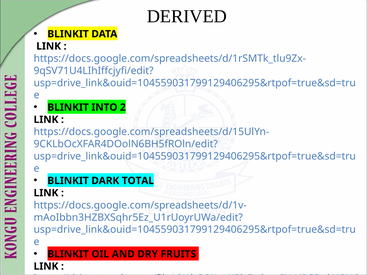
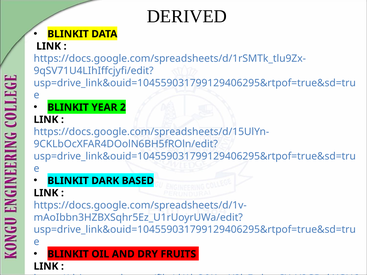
INTO: INTO -> YEAR (104, 107)
TOTAL: TOTAL -> BASED (138, 181)
